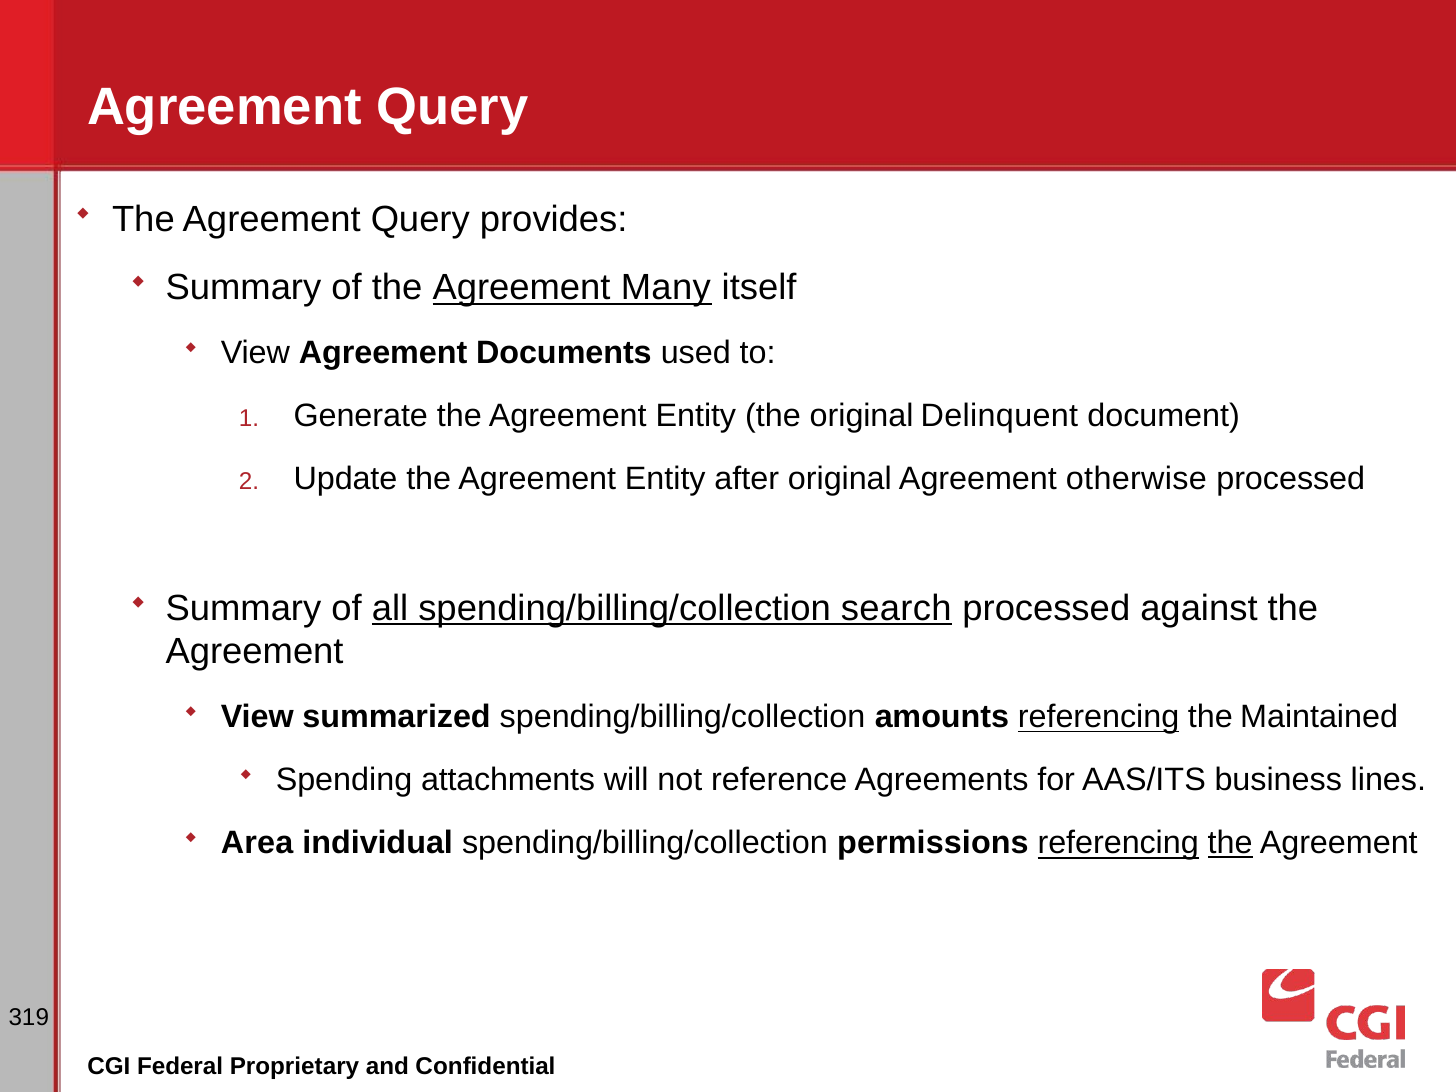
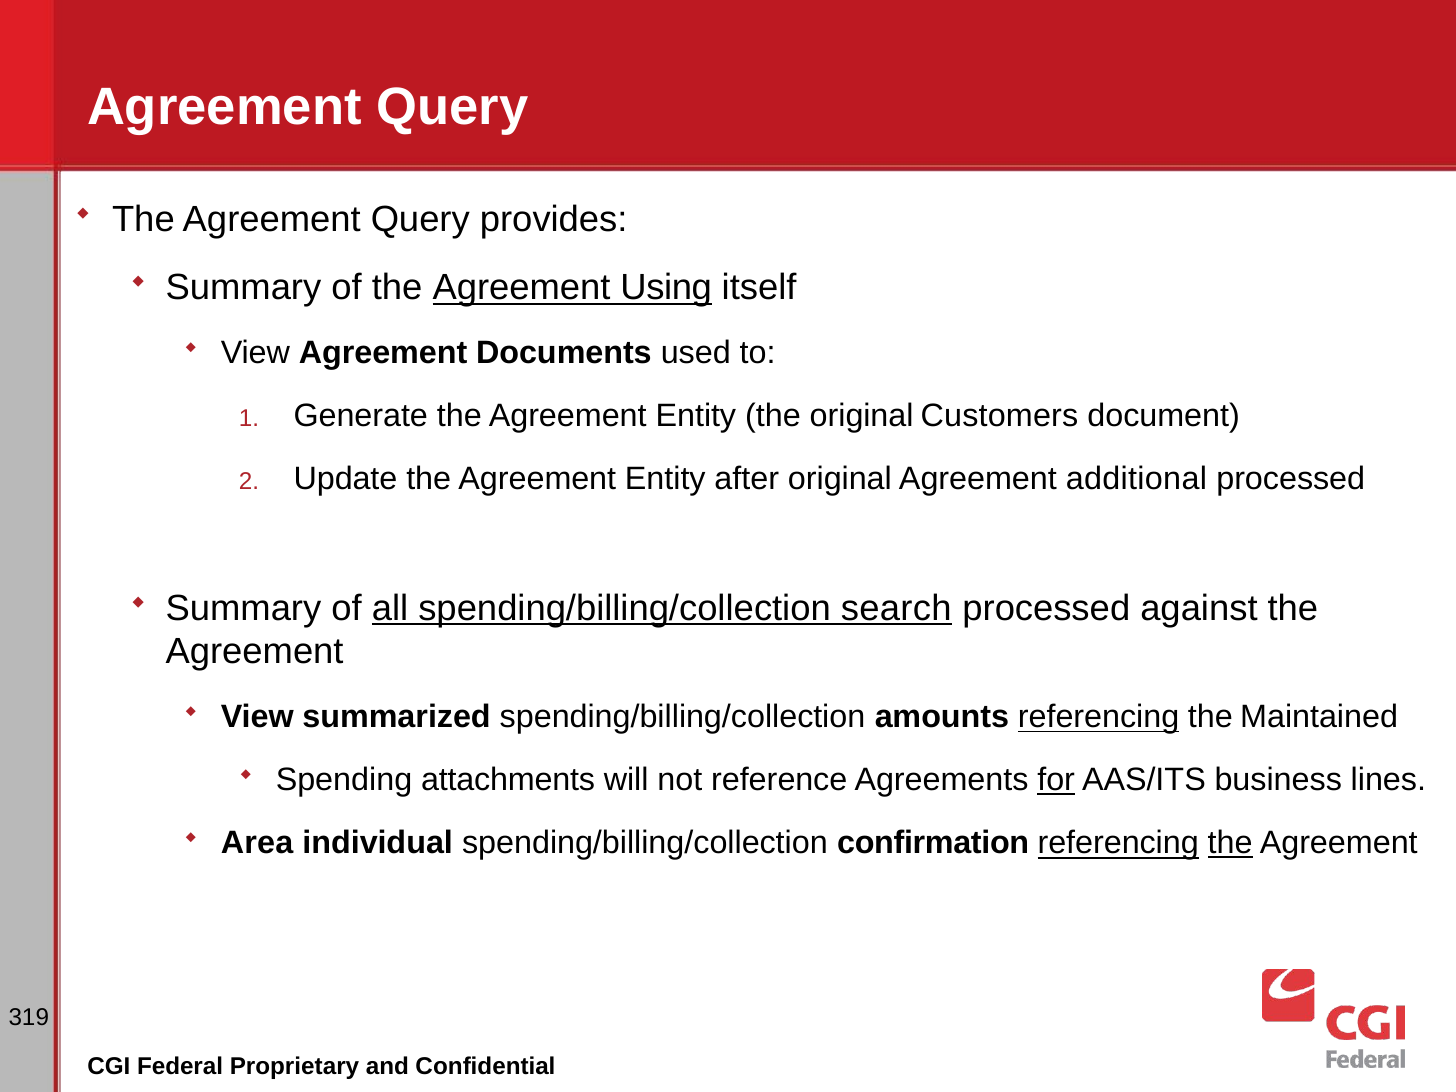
Many: Many -> Using (666, 288)
Delinquent: Delinquent -> Customers (1000, 416)
otherwise: otherwise -> additional (1136, 479)
for underline: none -> present (1056, 780)
permissions: permissions -> confirmation (933, 843)
